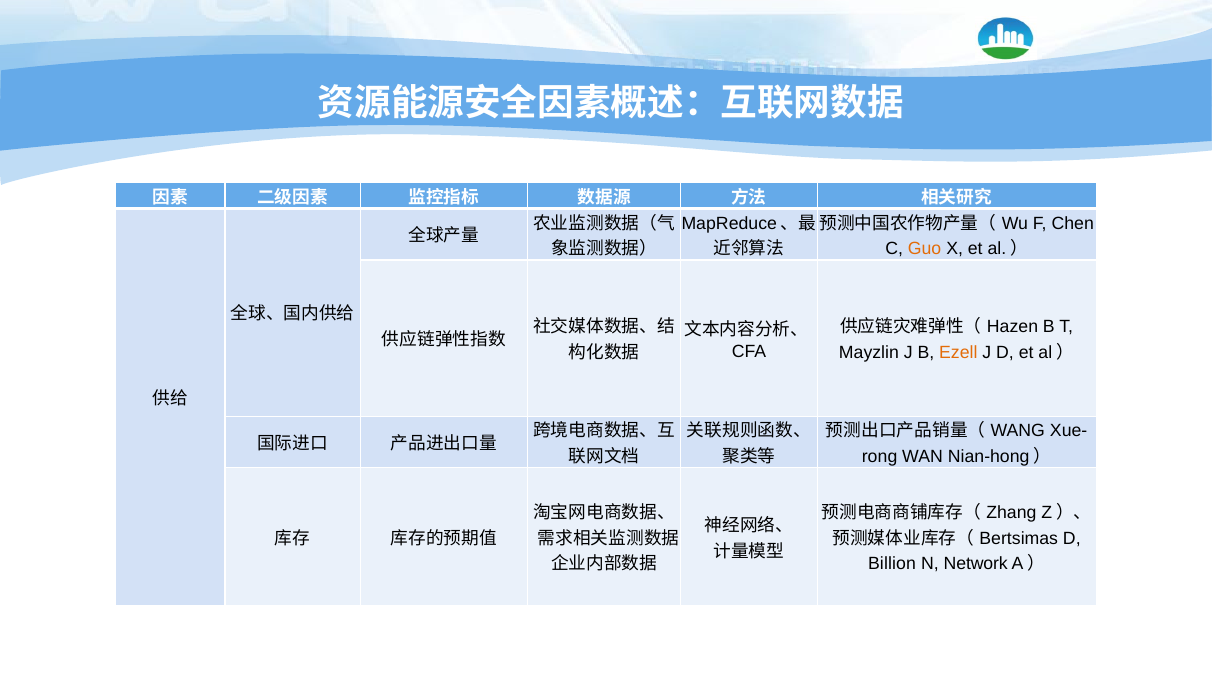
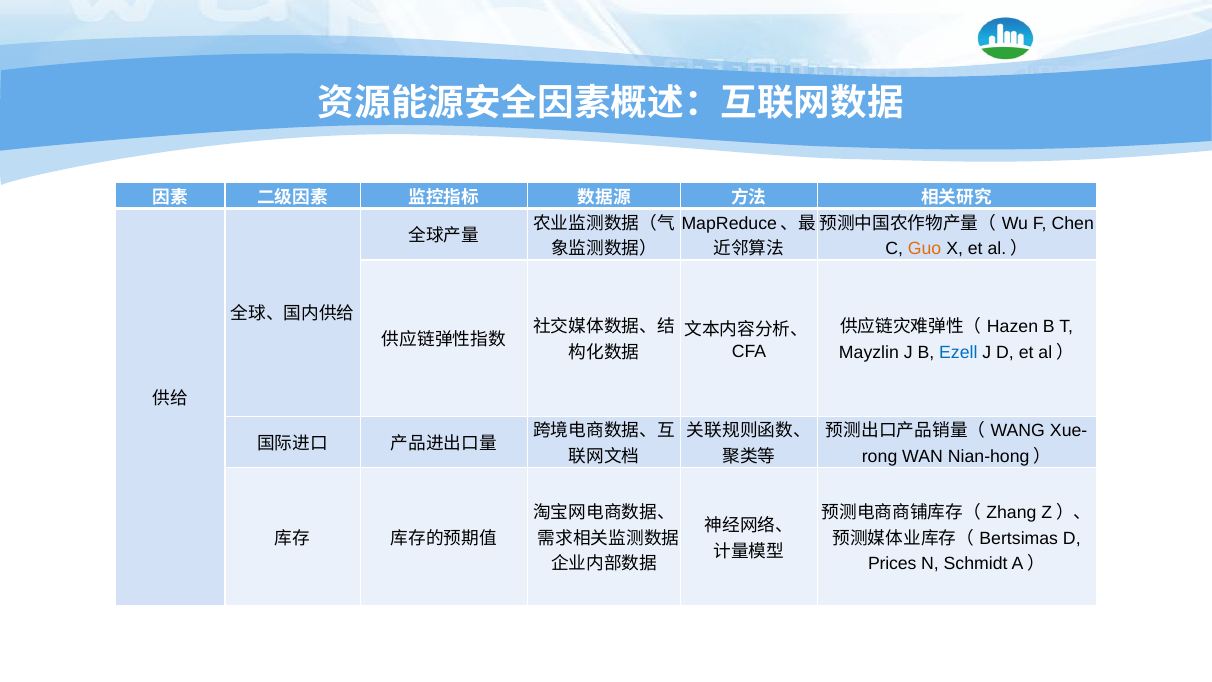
Ezell colour: orange -> blue (958, 353)
Billion: Billion -> Prices (892, 564)
Network: Network -> Schmidt (976, 564)
